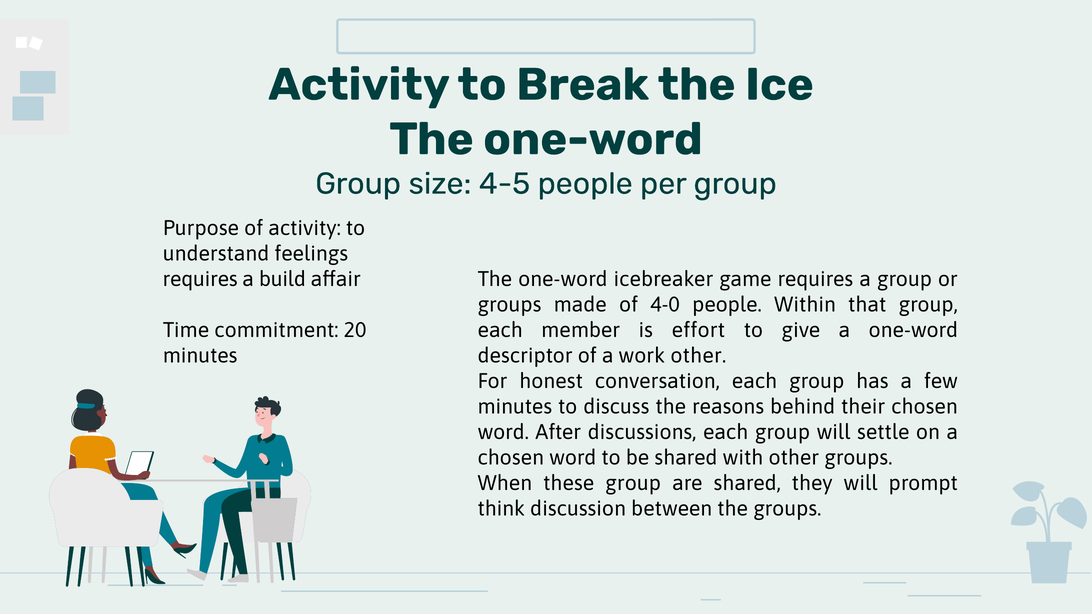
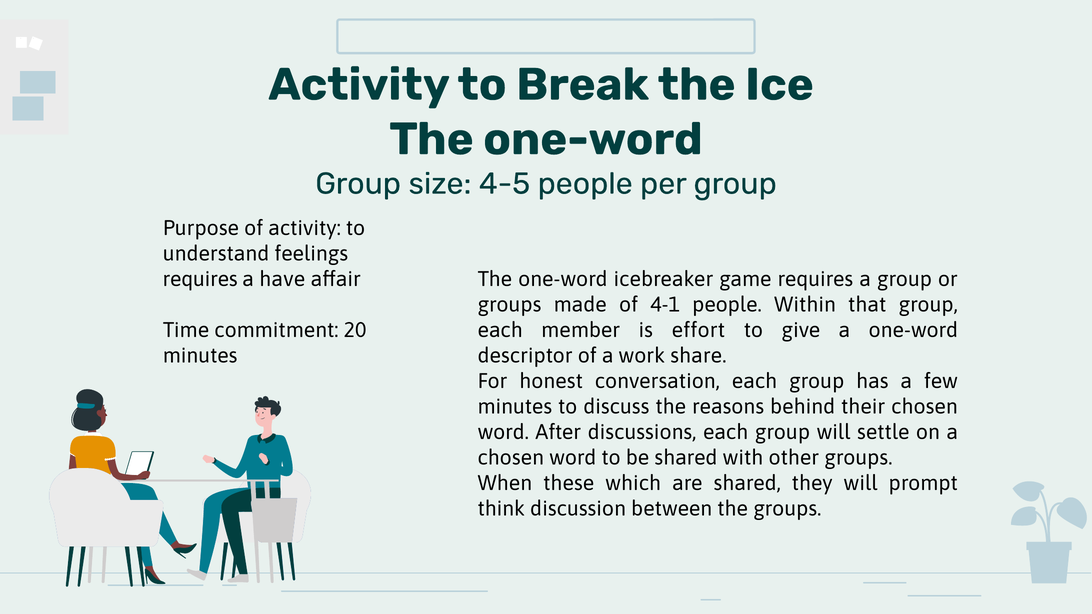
build: build -> have (282, 279)
4-0: 4-0 -> 4-1 (665, 305)
work other: other -> share (698, 356)
these group: group -> which (633, 483)
